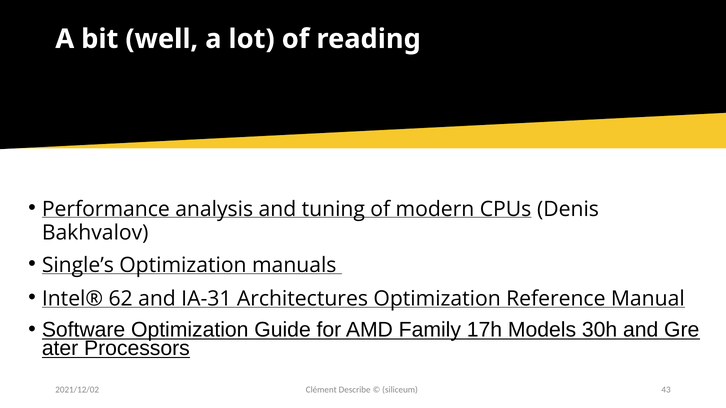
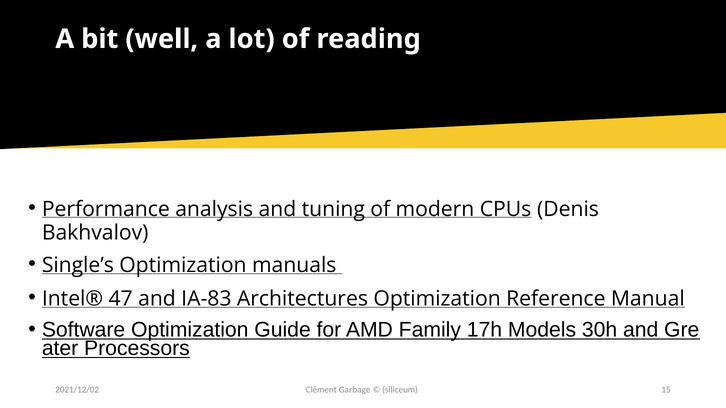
62: 62 -> 47 (121, 299)
IA-31: IA-31 -> IA-83 (206, 299)
Describe: Describe -> Garbage (355, 390)
43: 43 -> 15 (666, 390)
